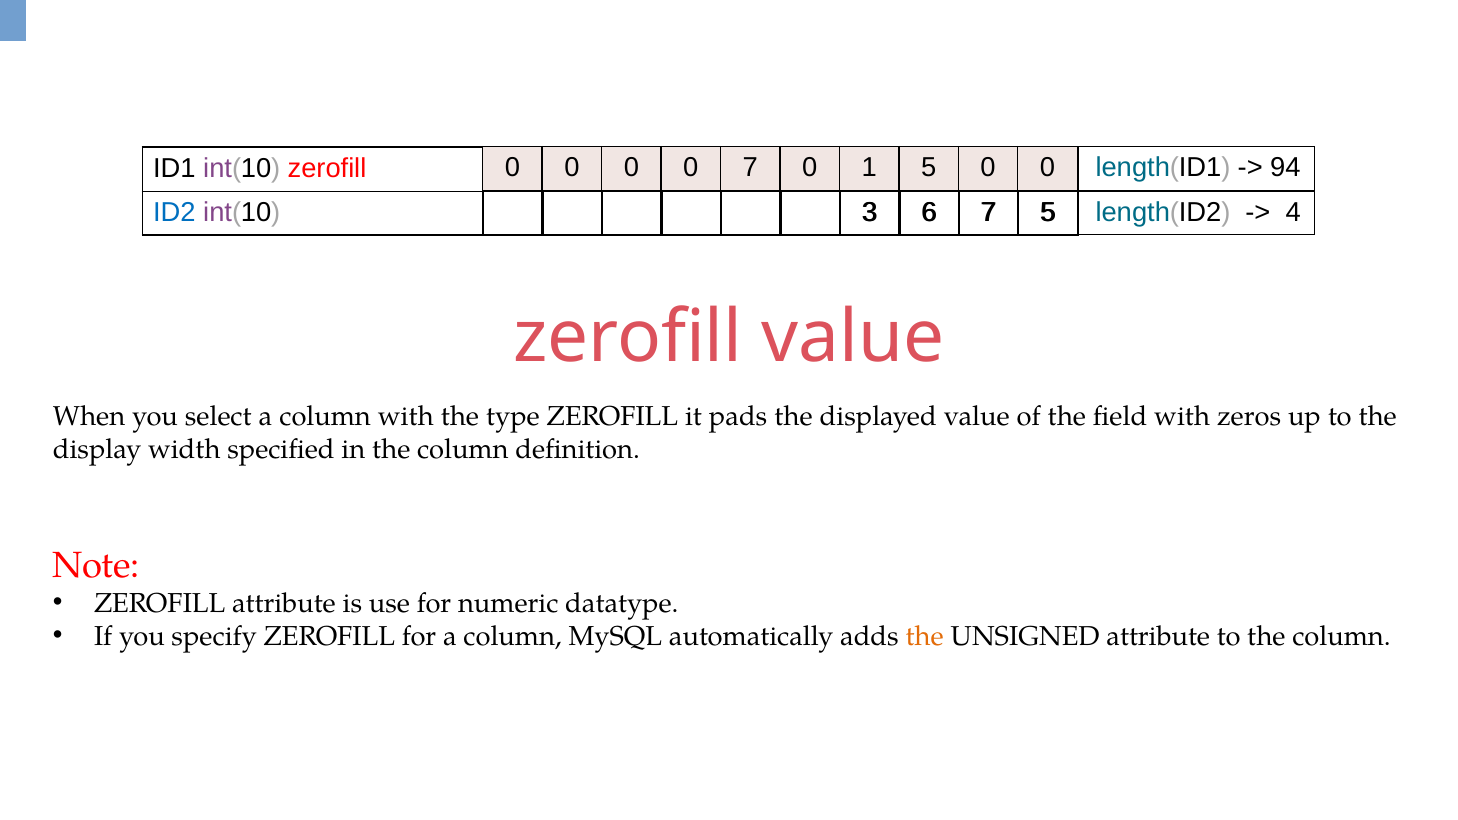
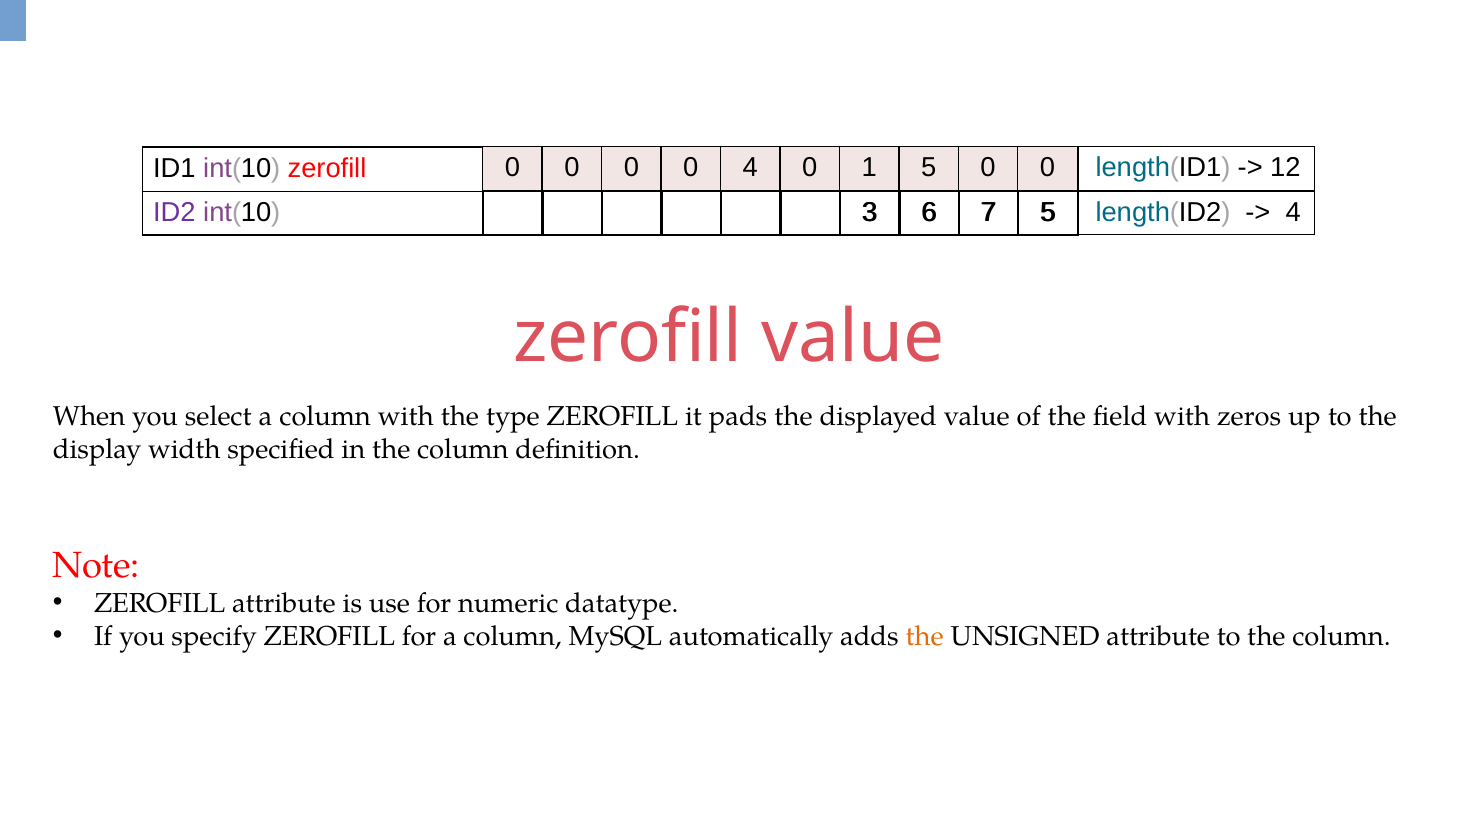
0 7: 7 -> 4 (750, 168)
94: 94 -> 12 (1285, 168)
ID2 colour: blue -> purple (174, 213)
